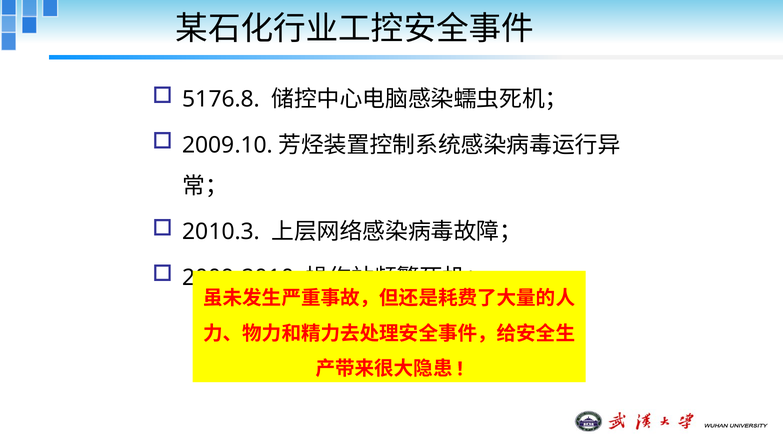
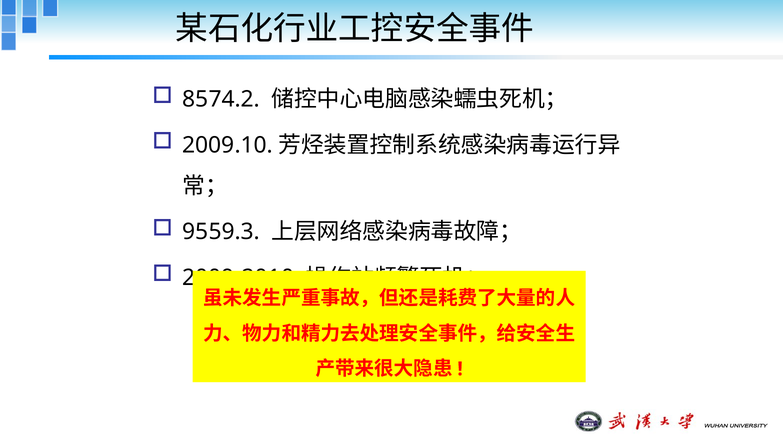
5176.8: 5176.8 -> 8574.2 (221, 100)
2010.3: 2010.3 -> 9559.3 (221, 232)
